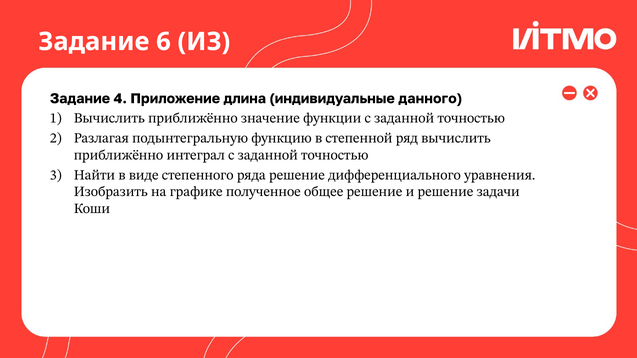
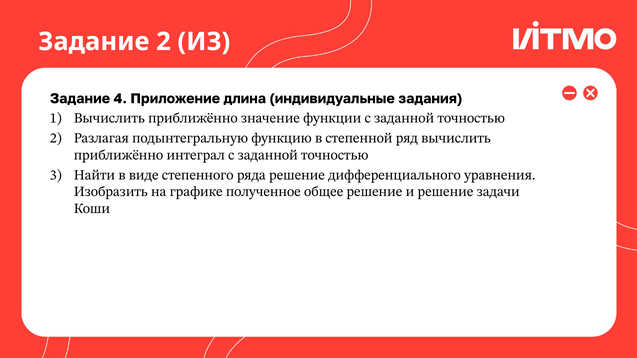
Задание 6: 6 -> 2 (163, 42)
данного: данного -> задания (430, 99)
